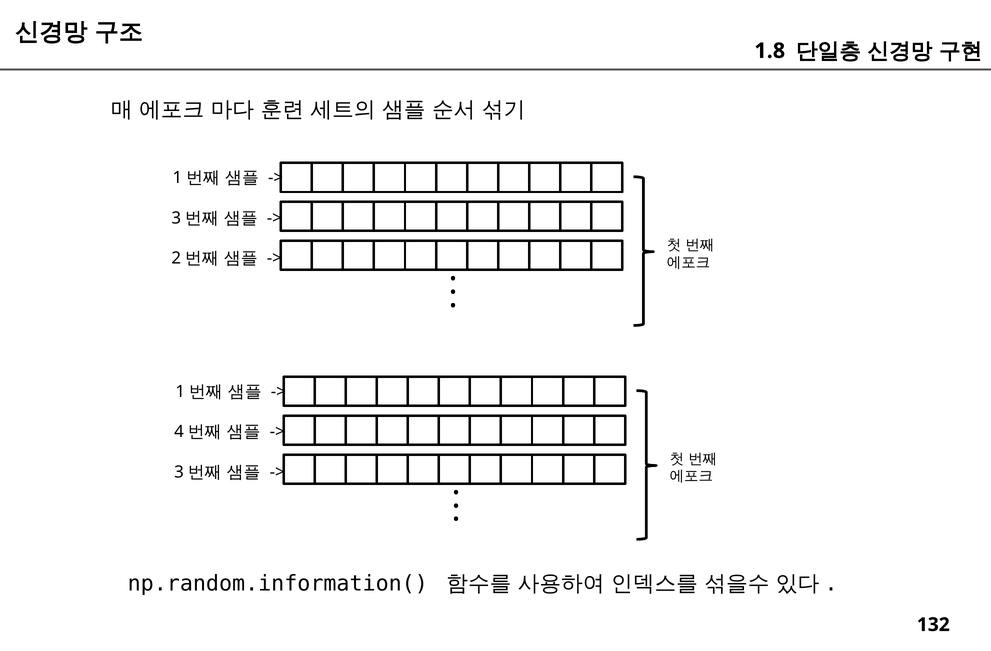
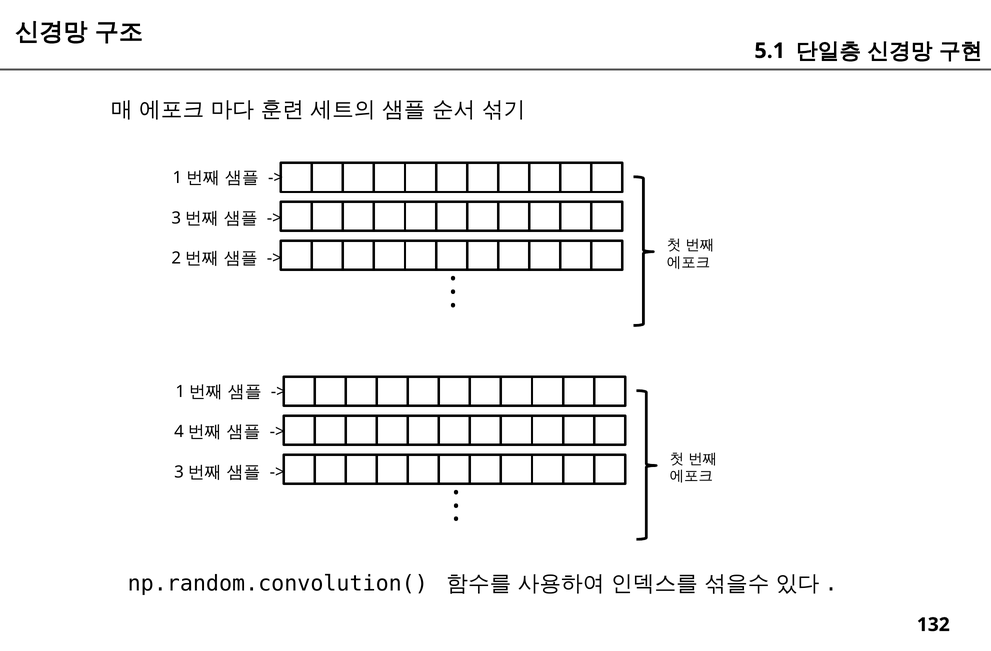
1.8: 1.8 -> 5.1 (770, 51)
np.random.information(: np.random.information( -> np.random.convolution( (278, 584)
